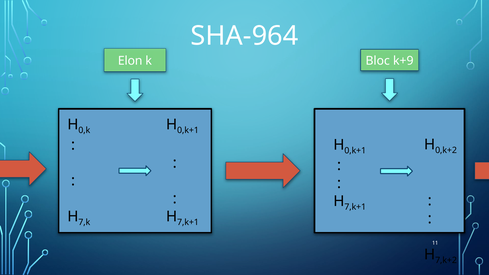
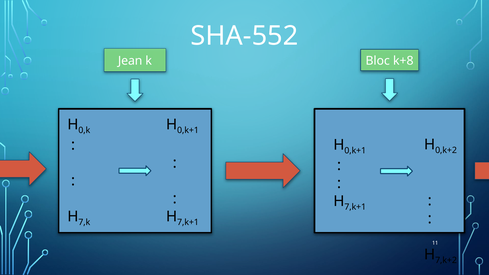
SHA-964: SHA-964 -> SHA-552 (244, 36)
Elon: Elon -> Jean (130, 61)
k+9: k+9 -> k+8 (403, 61)
